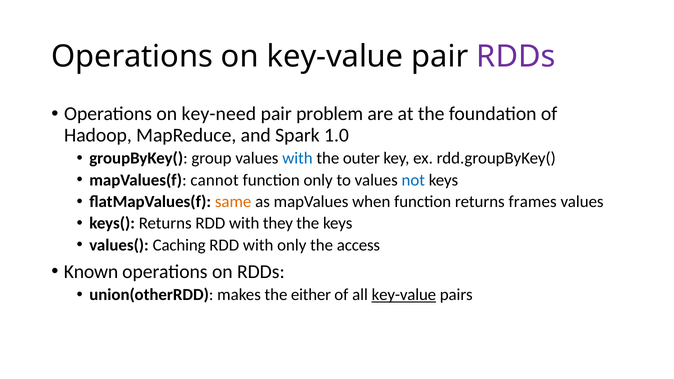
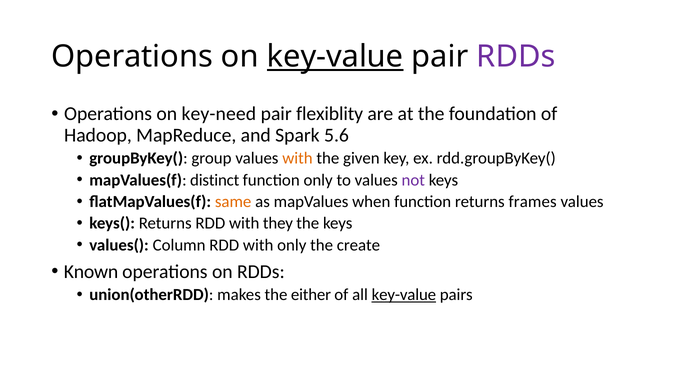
key-value underline: none -> present (335, 57)
problem: problem -> flexiblity (330, 114)
1.0: 1.0 -> 5.6 (336, 135)
with colour: blue -> orange (297, 158)
outer: outer -> given (361, 158)
cannot: cannot -> distinct (215, 180)
not colour: blue -> purple (413, 180)
Caching: Caching -> Column (179, 245)
access: access -> create (358, 245)
